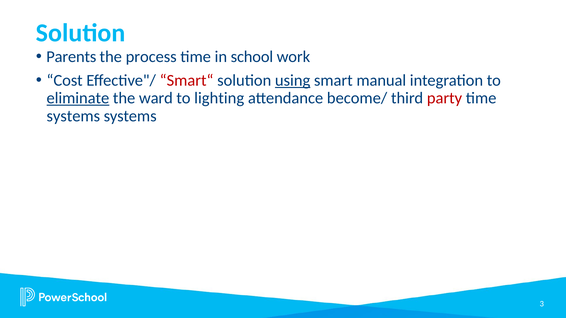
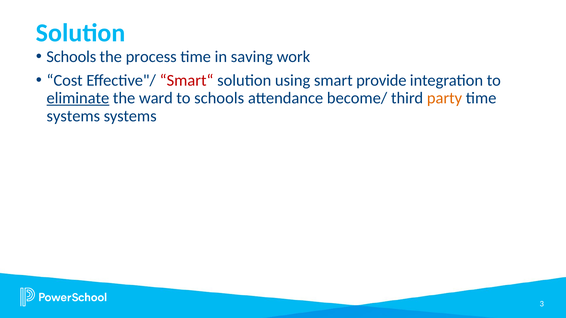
Parents: Parents -> Schools (71, 57)
school: school -> saving (252, 57)
using underline: present -> none (293, 80)
manual: manual -> provide (381, 80)
to lighting: lighting -> schools (219, 98)
party colour: red -> orange (444, 98)
